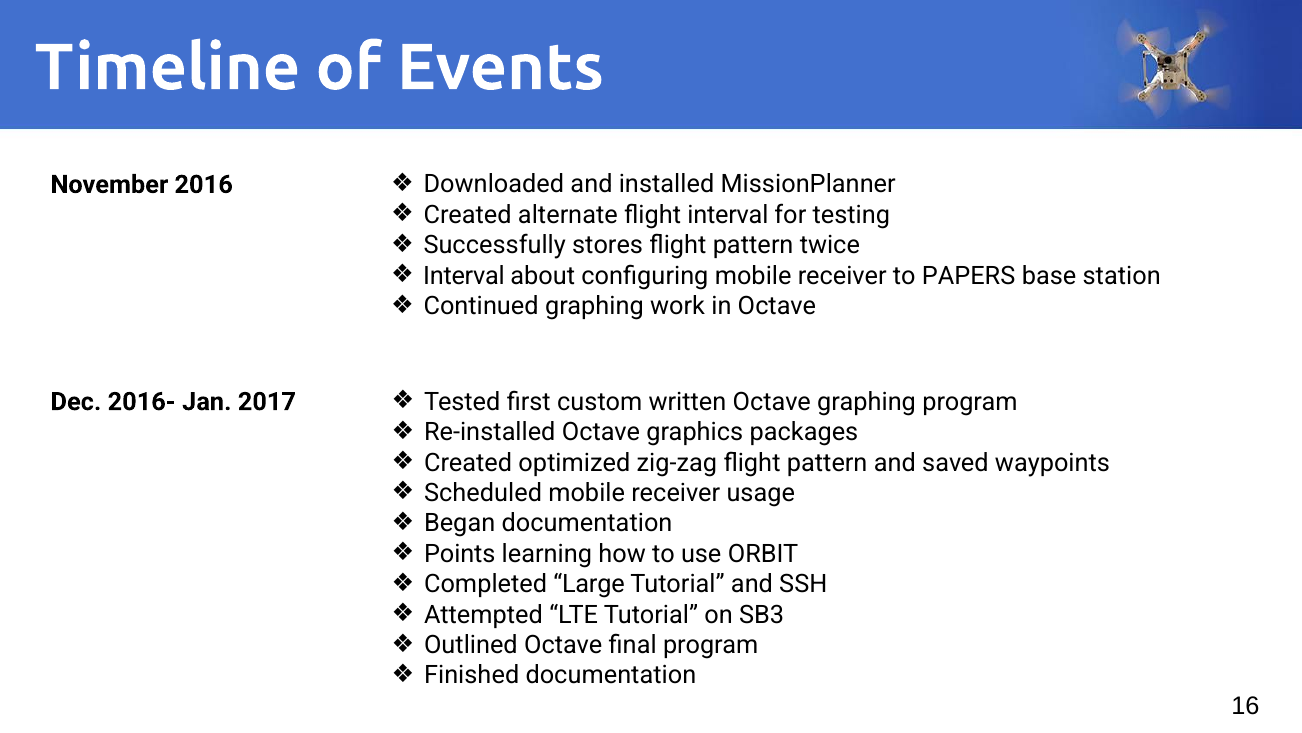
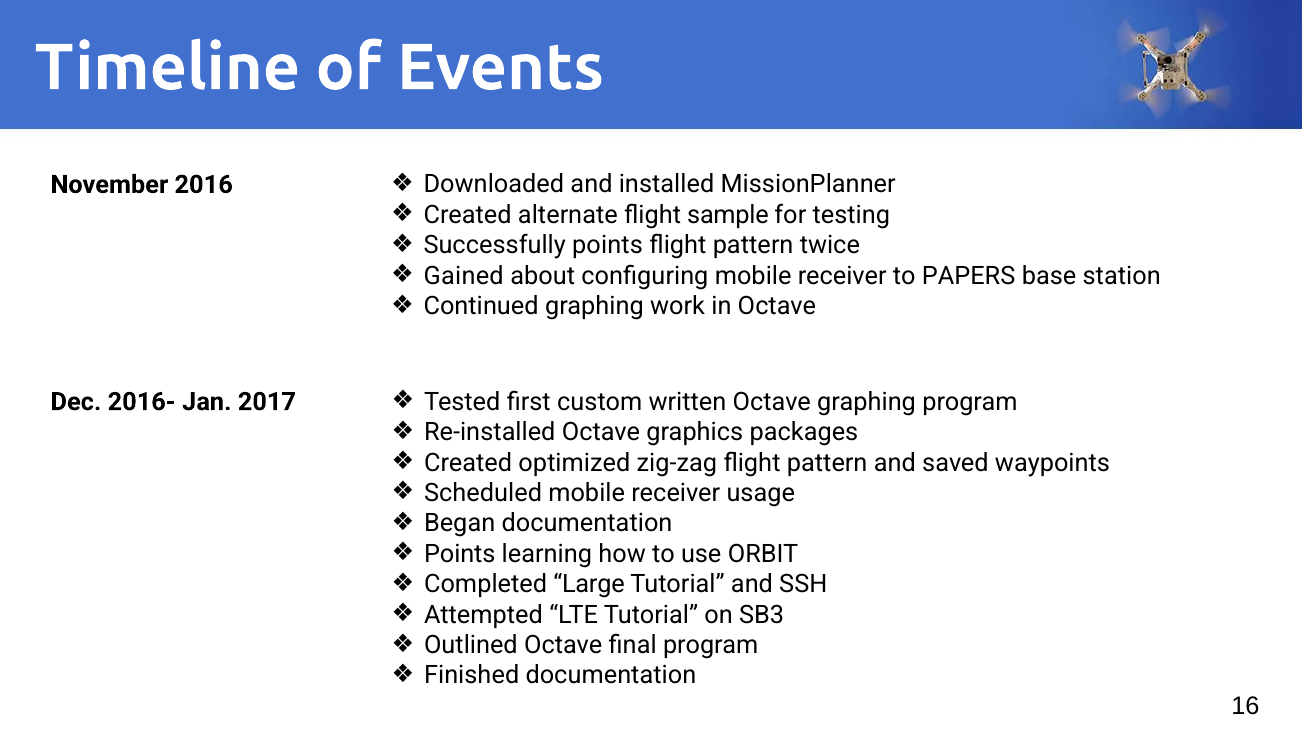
flight interval: interval -> sample (728, 215)
Successfully stores: stores -> points (608, 245)
Interval: Interval -> Gained (464, 276)
